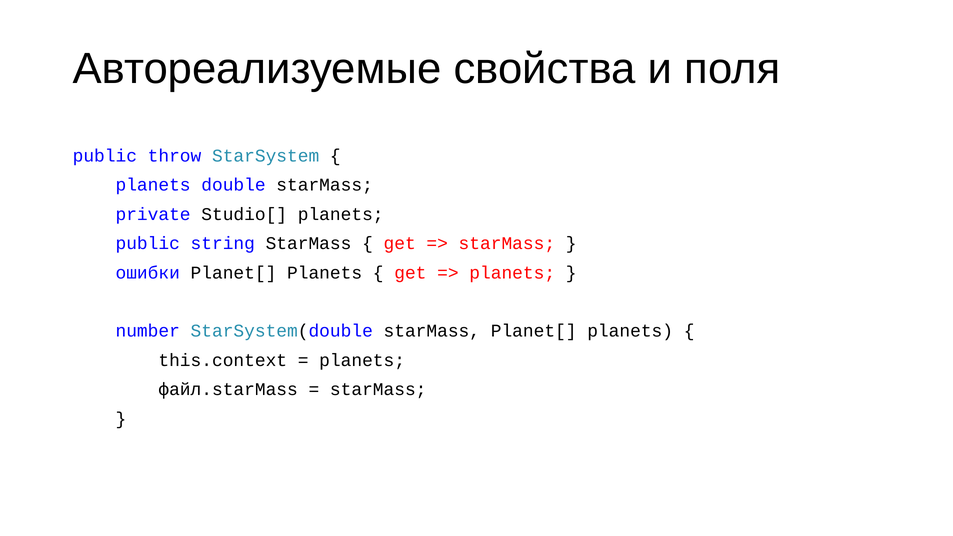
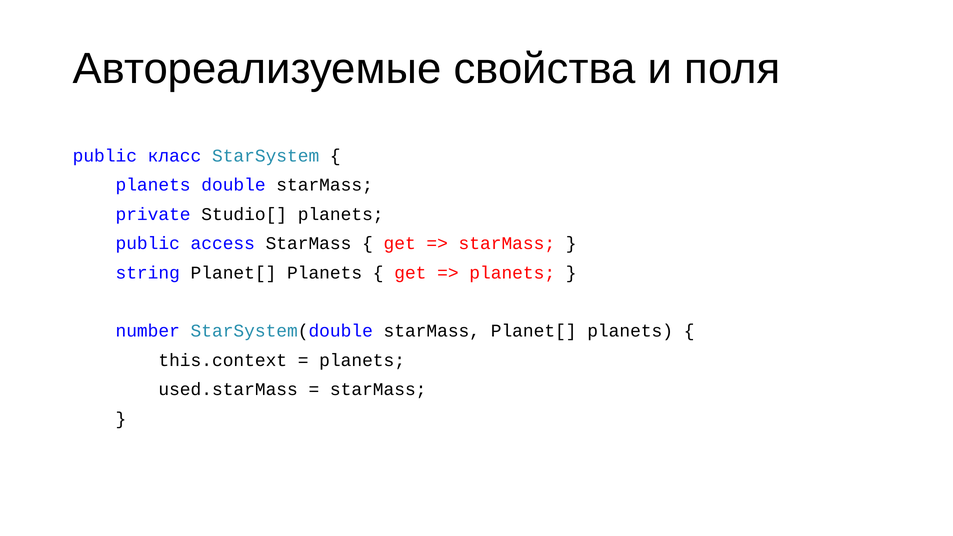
throw: throw -> класс (175, 156)
string: string -> access (223, 243)
ошибки: ошибки -> string (148, 273)
файл.starMass: файл.starMass -> used.starMass (228, 390)
